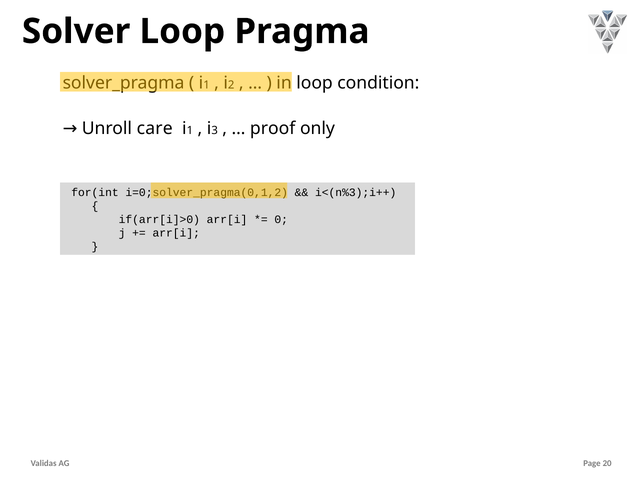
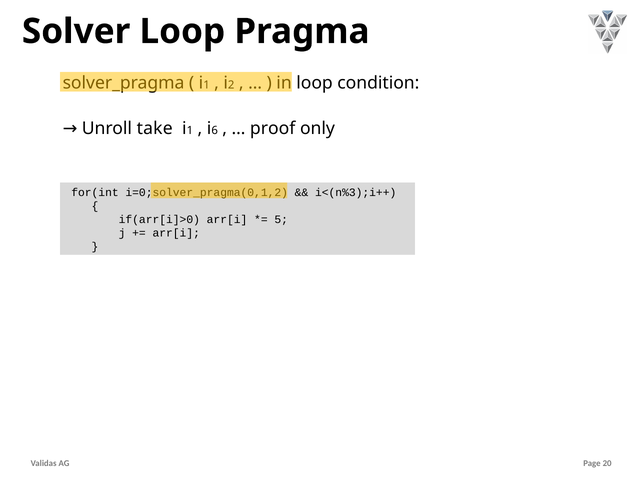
care: care -> take (155, 128)
3: 3 -> 6 (215, 130)
0: 0 -> 5 (281, 219)
